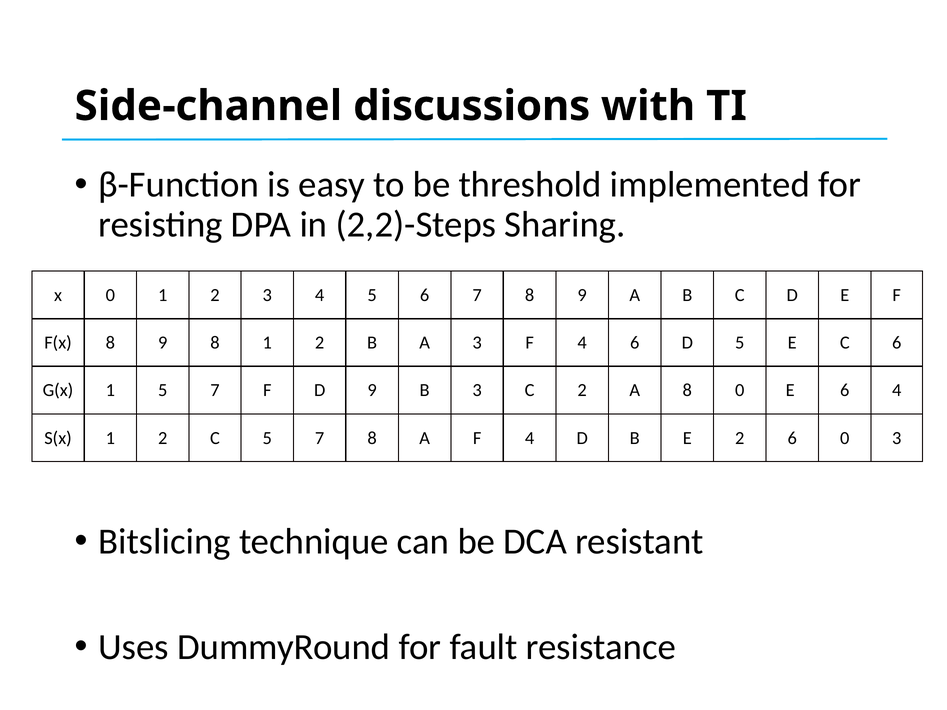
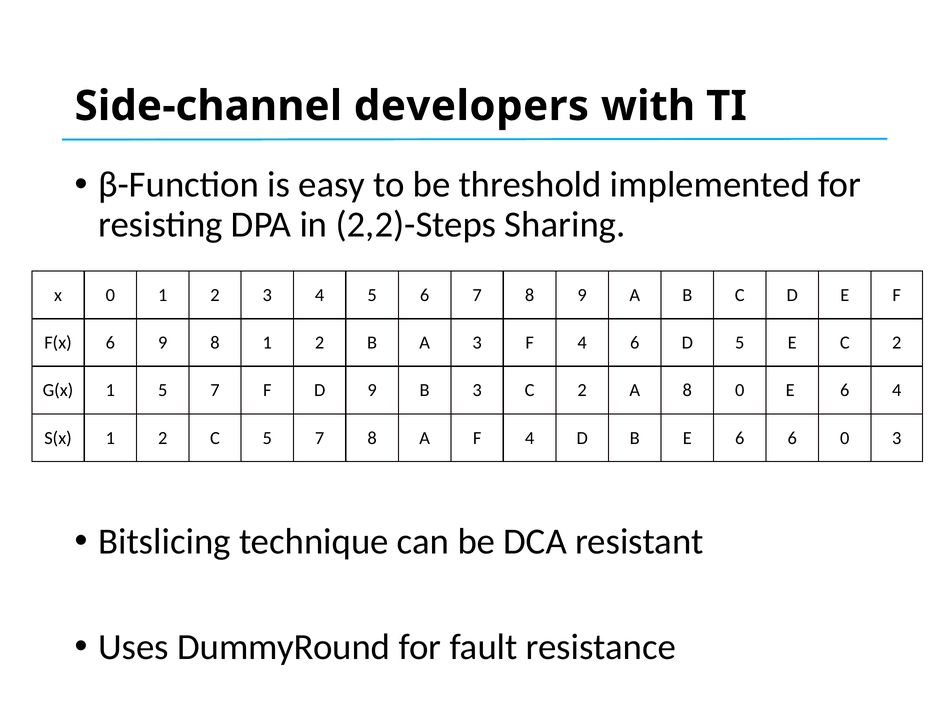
discussions: discussions -> developers (471, 106)
F(x 8: 8 -> 6 (110, 343)
E C 6: 6 -> 2 (897, 343)
B E 2: 2 -> 6 (740, 438)
